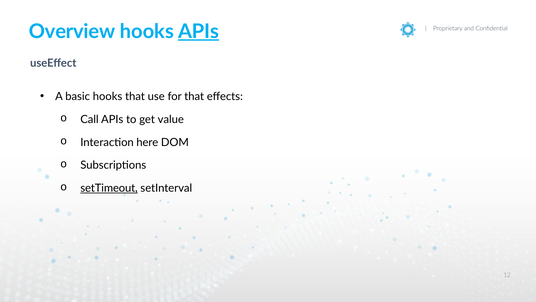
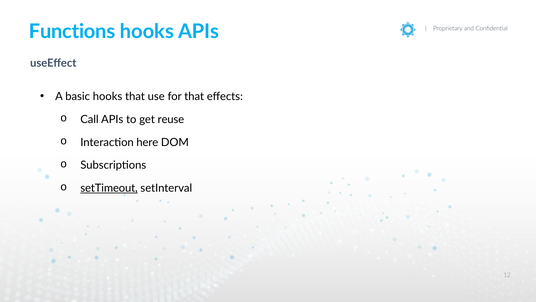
Overview: Overview -> Functions (72, 31)
APIs underline: present -> none (199, 31)
value: value -> reuse (171, 119)
